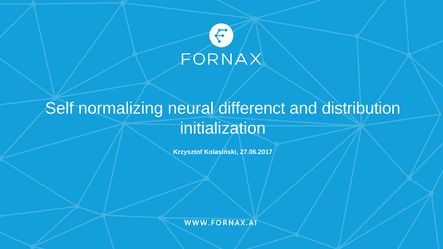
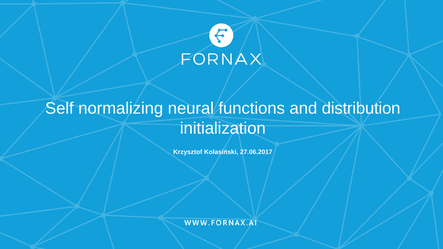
differenct: differenct -> functions (252, 109)
